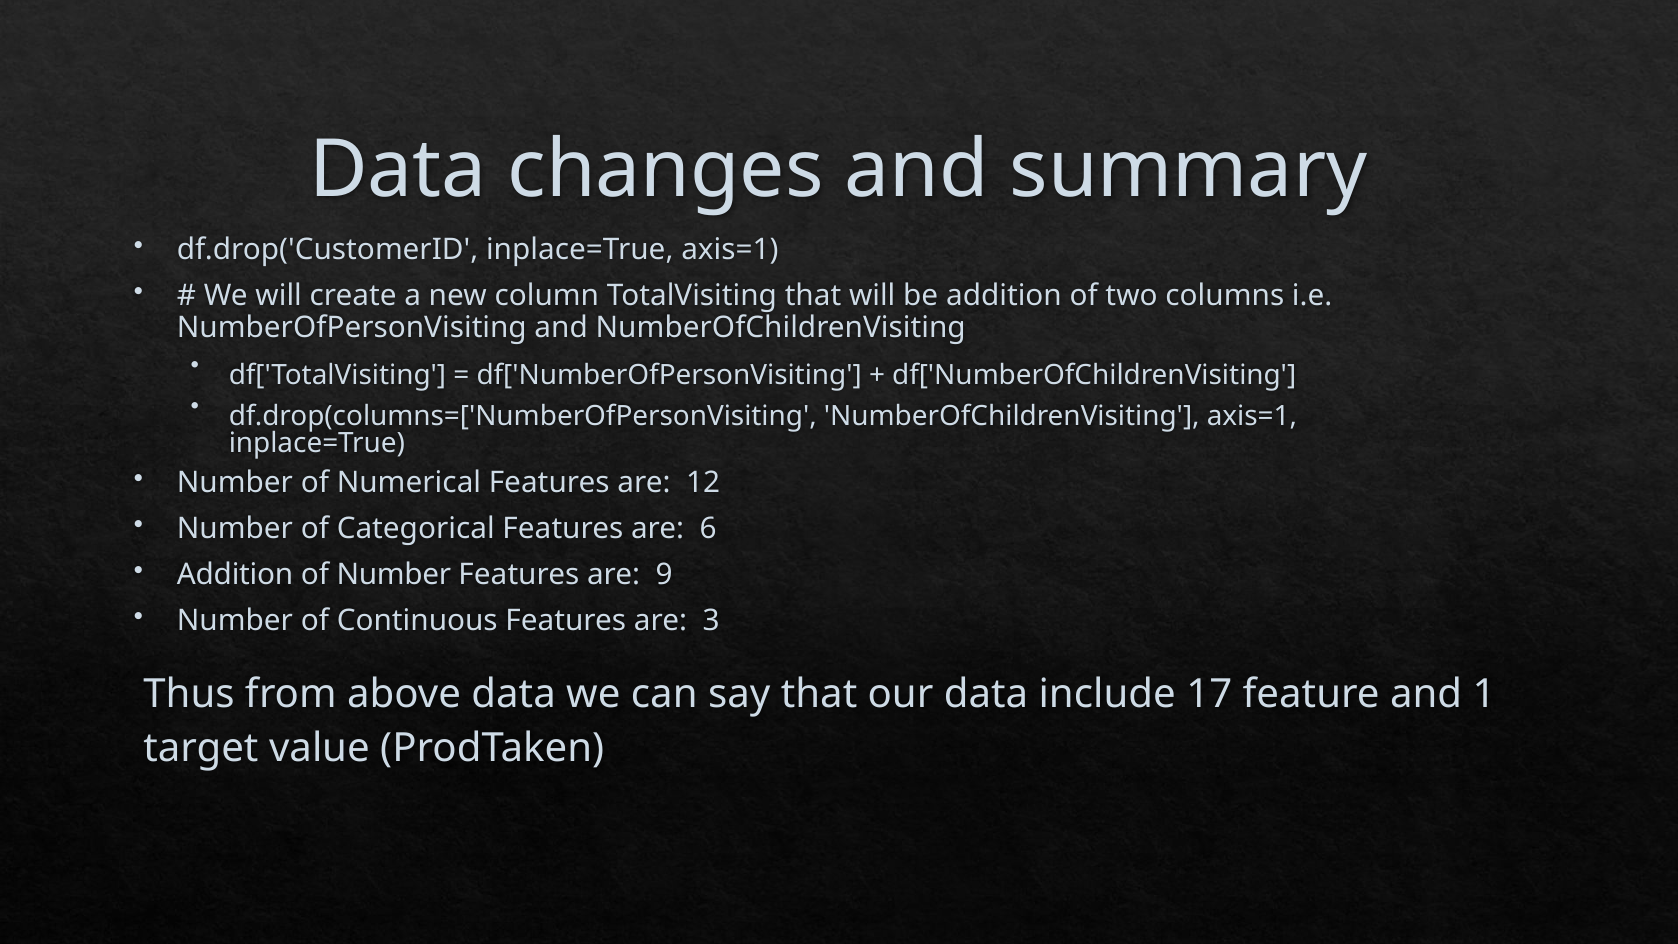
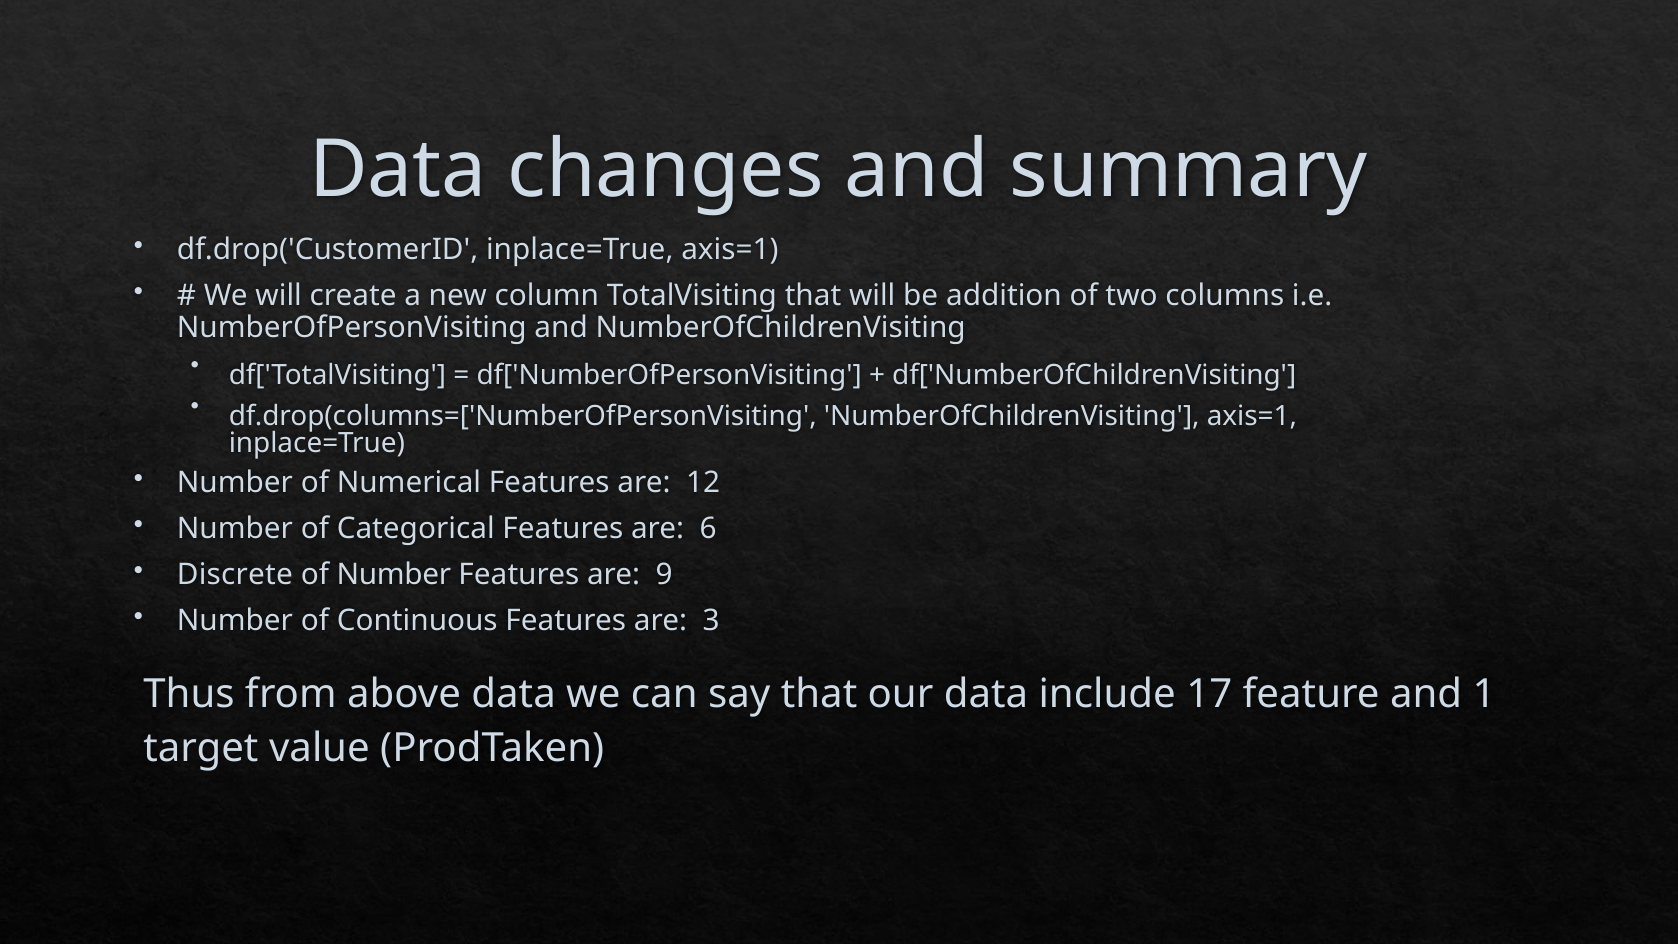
Addition: Addition -> Discrete (235, 575)
